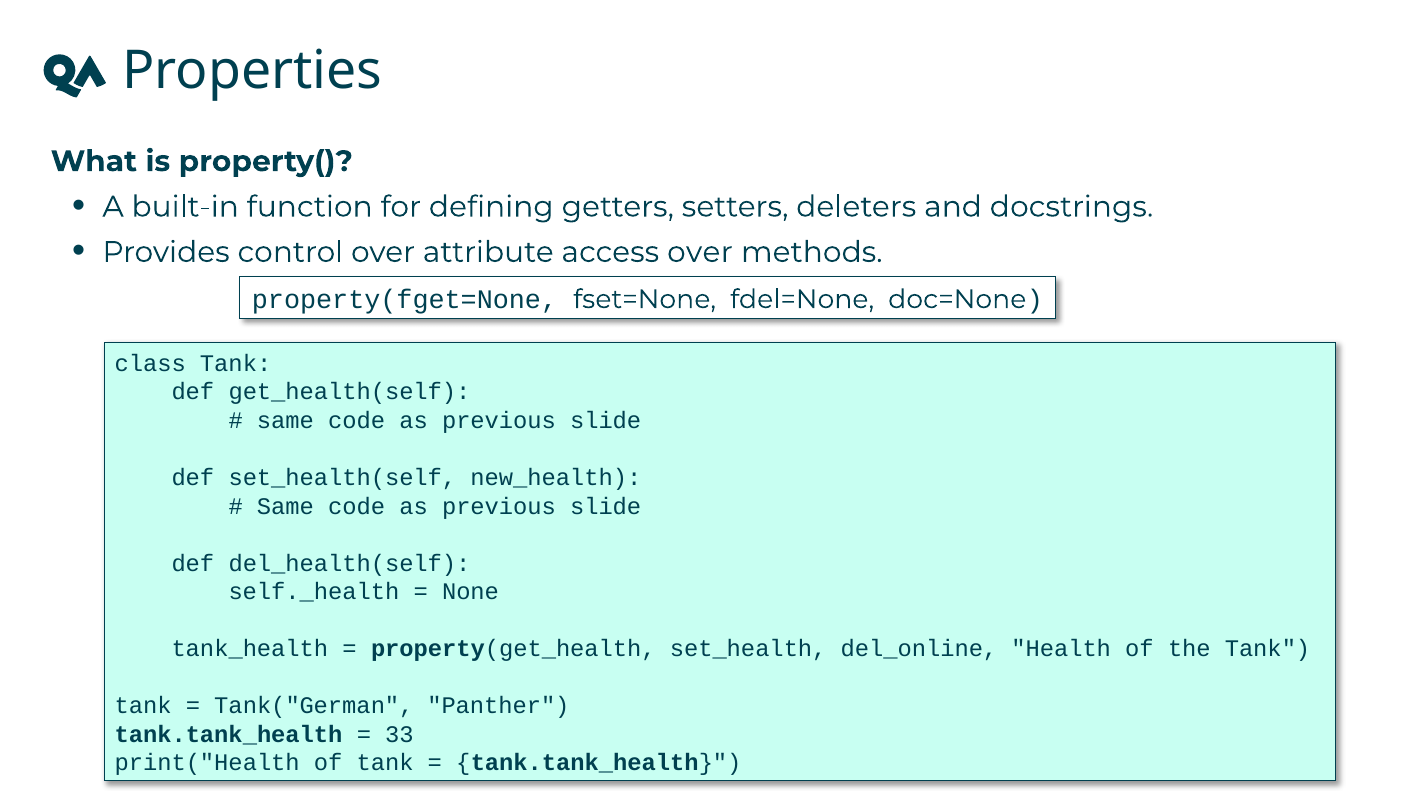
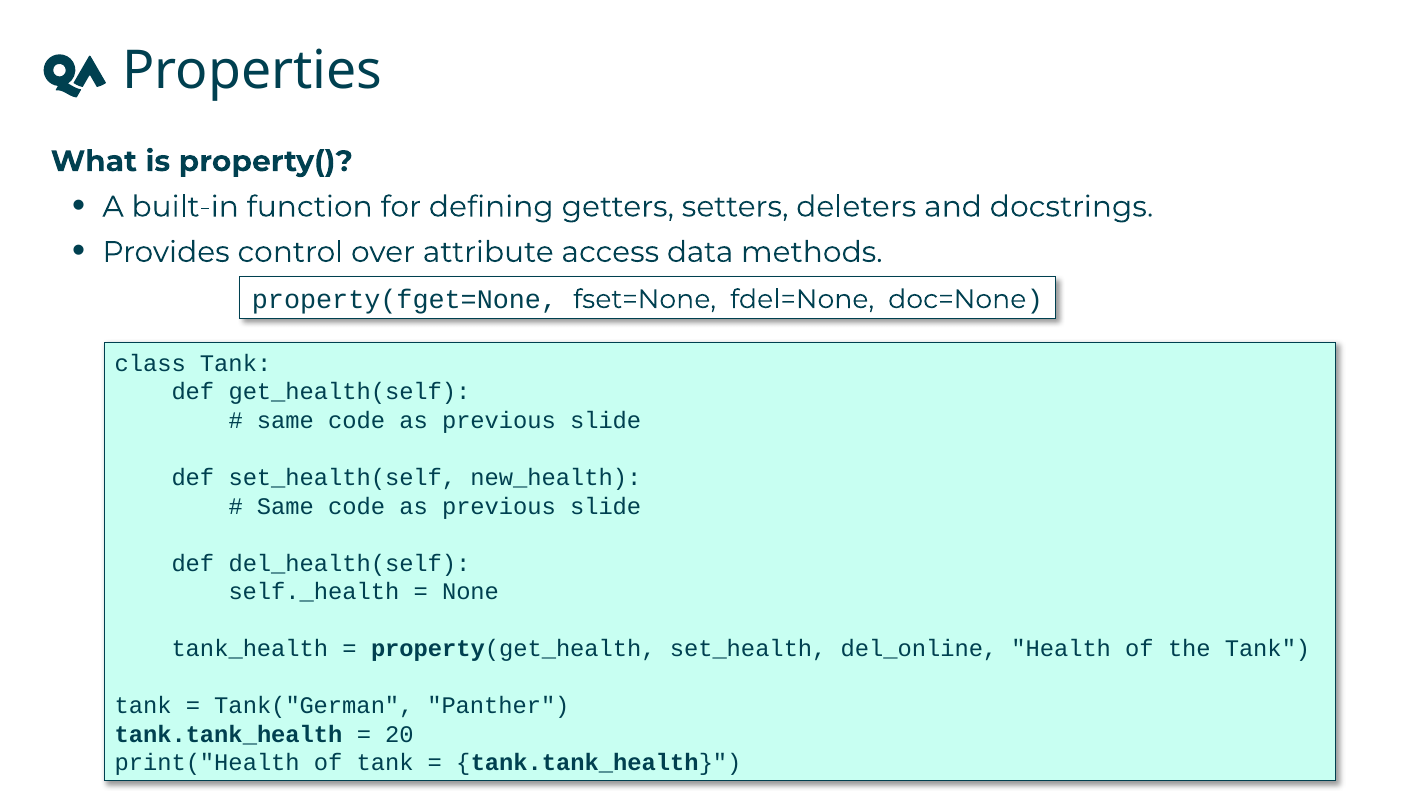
access over: over -> data (700, 252)
33: 33 -> 20 (399, 735)
